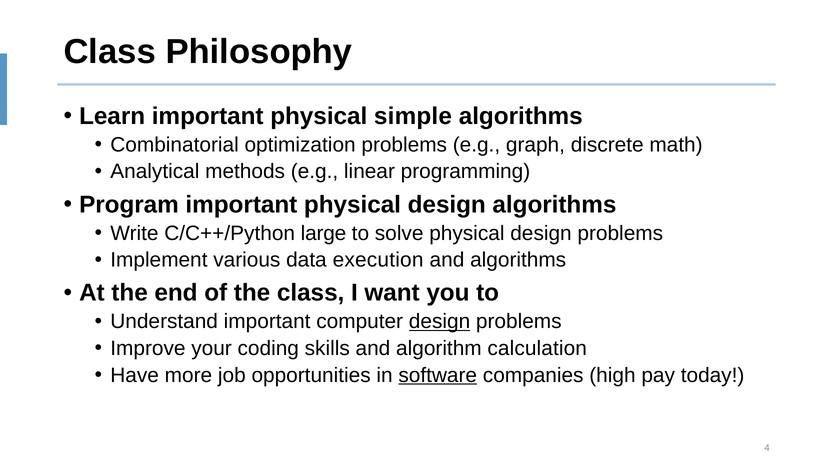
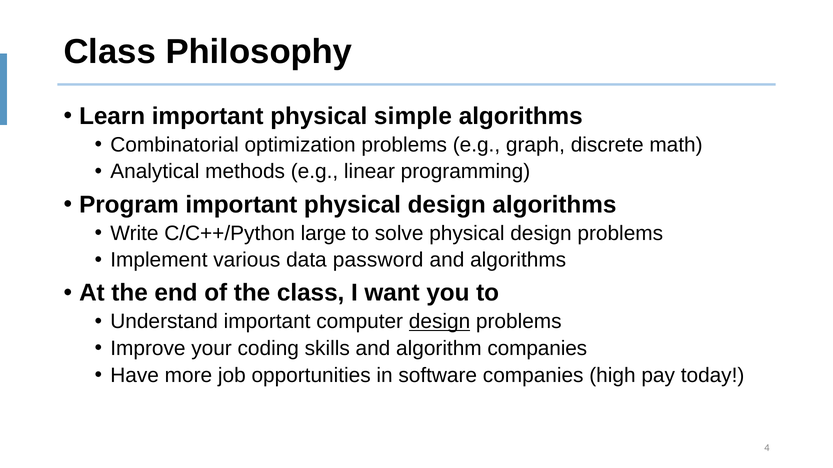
execution: execution -> password (378, 260)
algorithm calculation: calculation -> companies (537, 349)
software underline: present -> none (438, 376)
